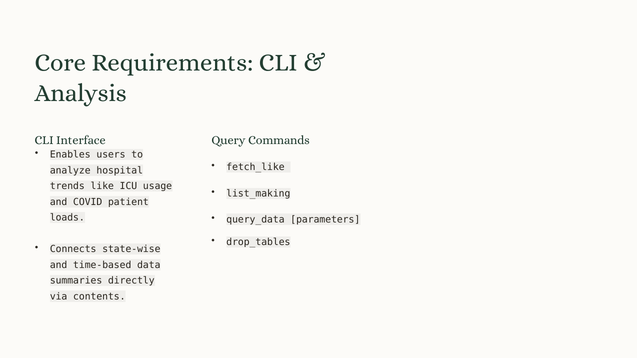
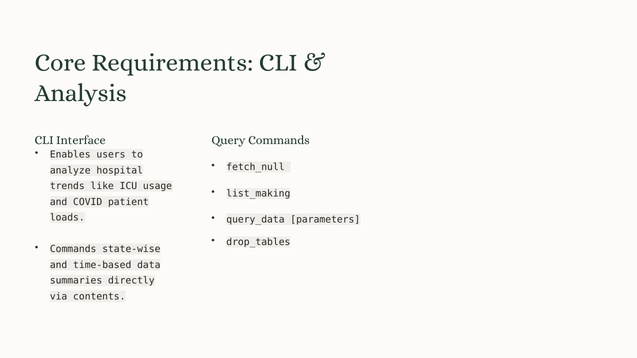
fetch_like: fetch_like -> fetch_null (255, 167)
Connects: Connects -> Commands (73, 249)
